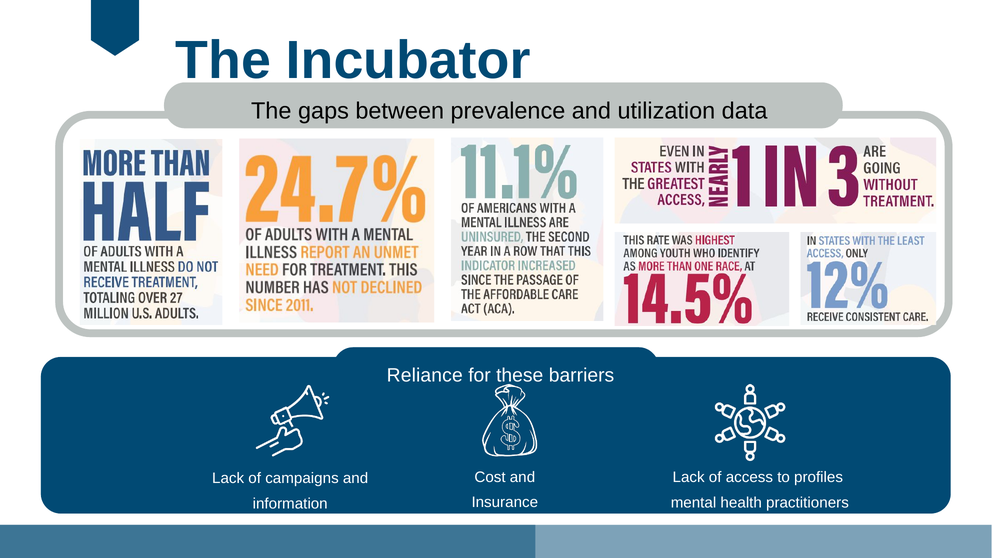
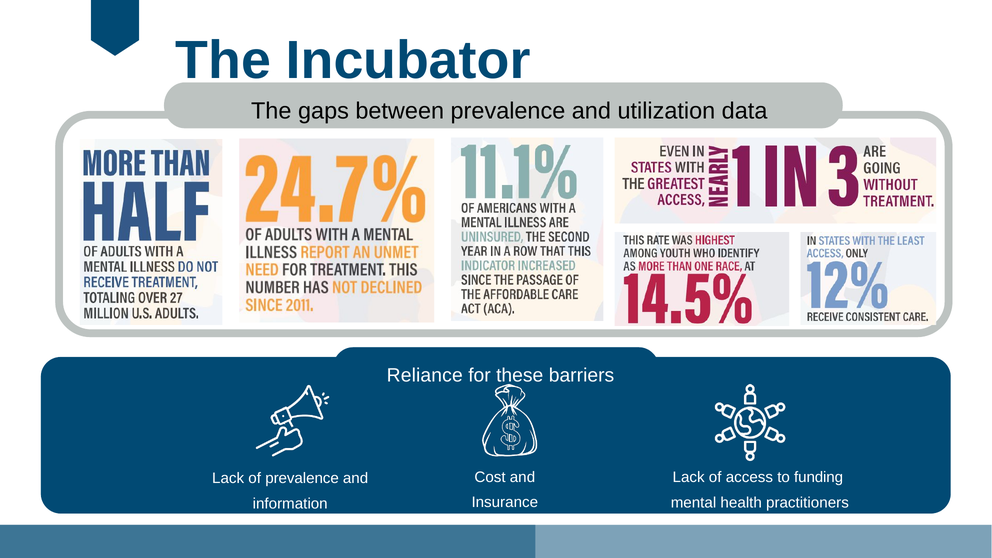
profiles: profiles -> funding (819, 477)
of campaigns: campaigns -> prevalence (302, 478)
